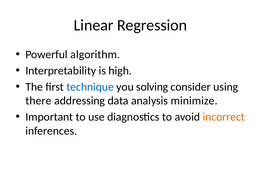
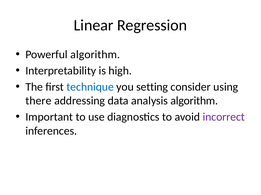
solving: solving -> setting (152, 87)
analysis minimize: minimize -> algorithm (194, 101)
incorrect colour: orange -> purple (224, 117)
